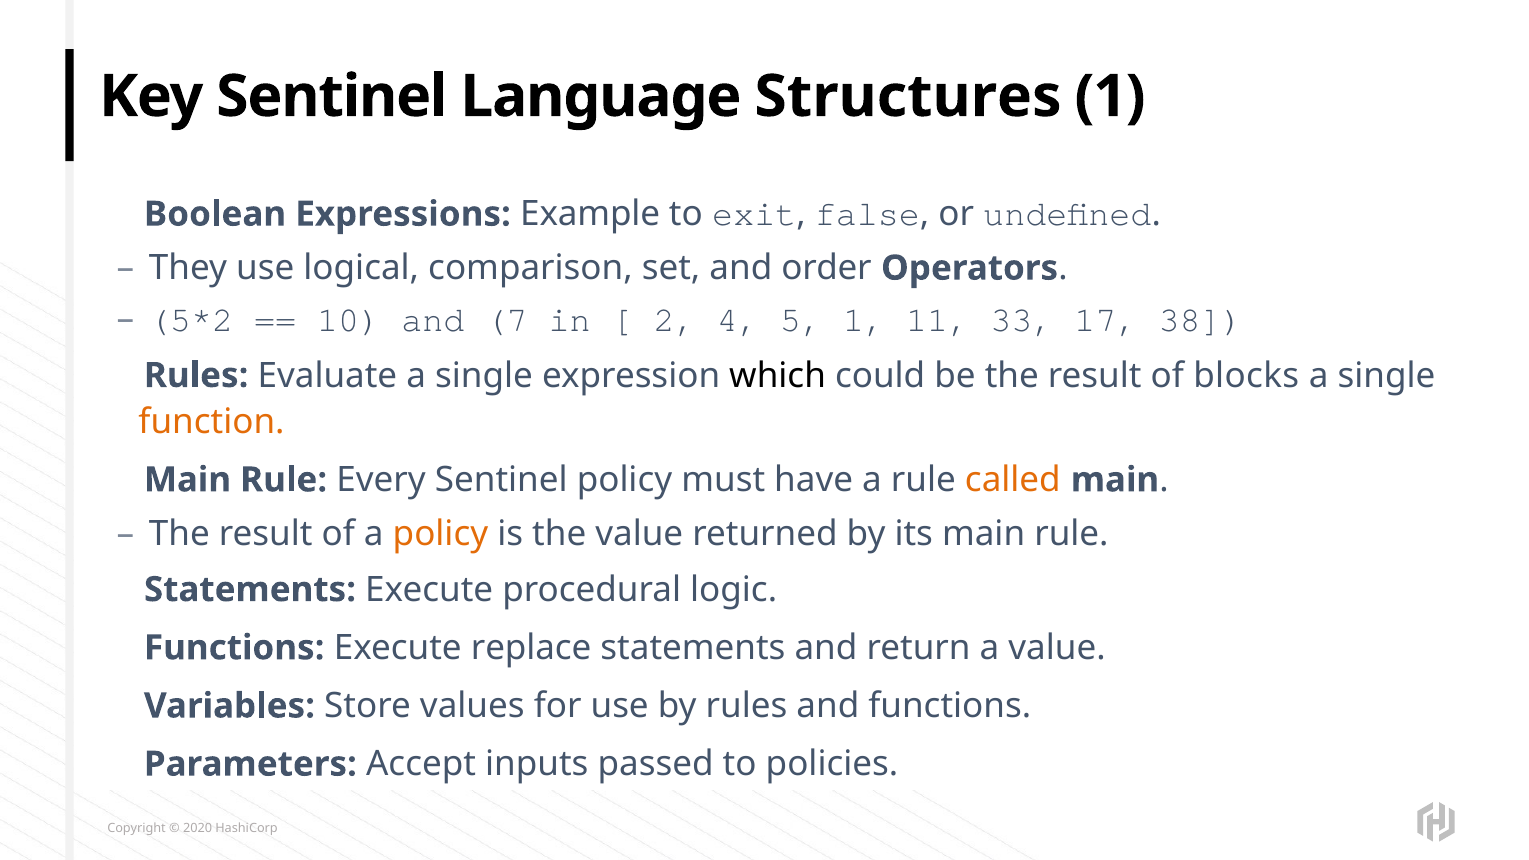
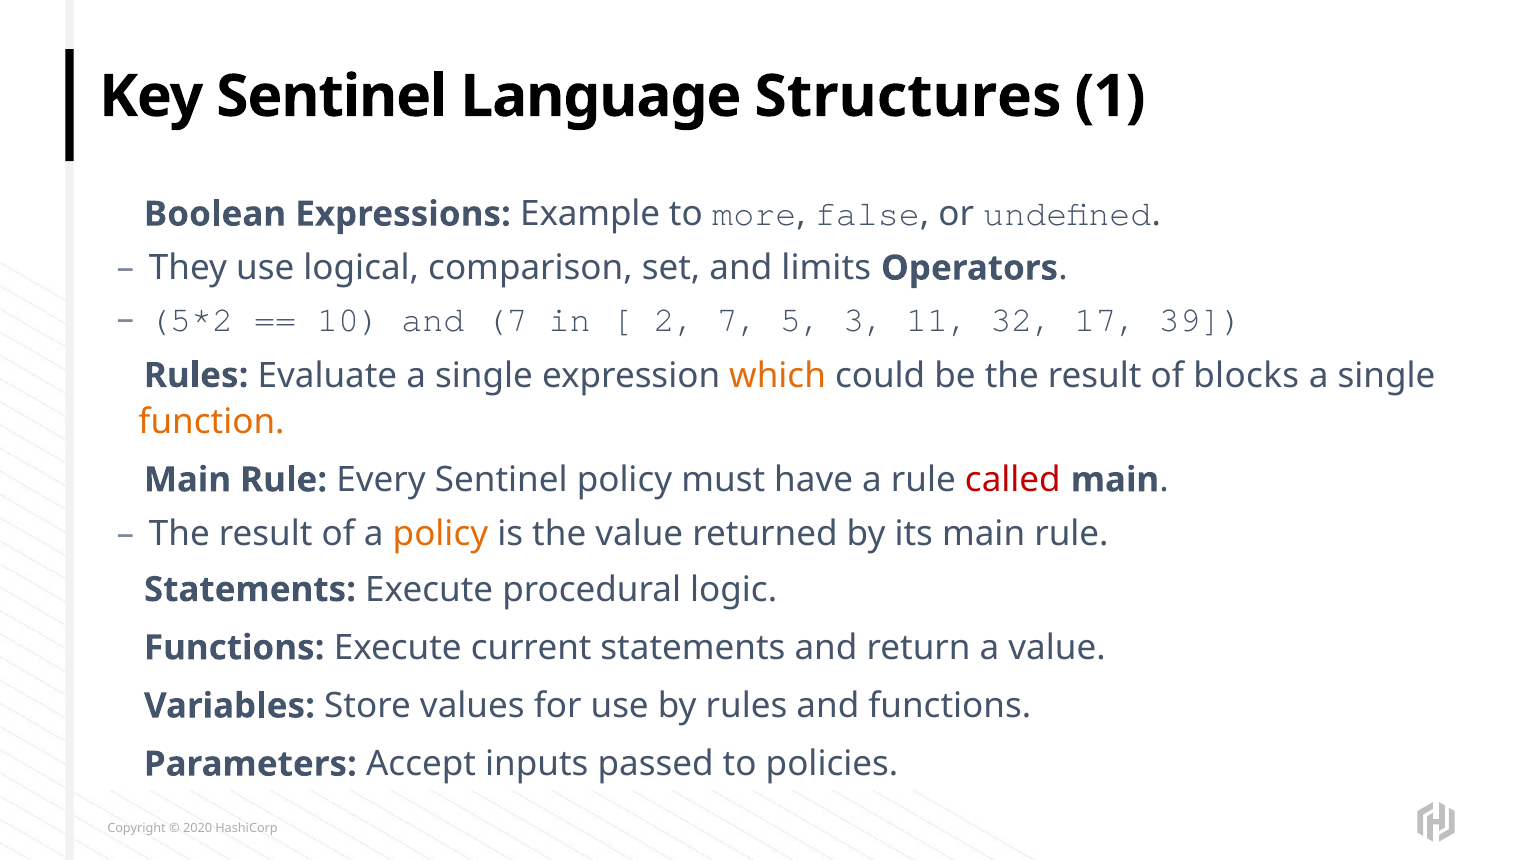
exit: exit -> more (754, 214)
order: order -> limits (826, 268)
2 4: 4 -> 7 (738, 320)
5 1: 1 -> 3 (864, 320)
33: 33 -> 32 (1022, 320)
38: 38 -> 39 (1201, 320)
which colour: black -> orange (778, 375)
called colour: orange -> red (1013, 480)
replace: replace -> current (531, 648)
